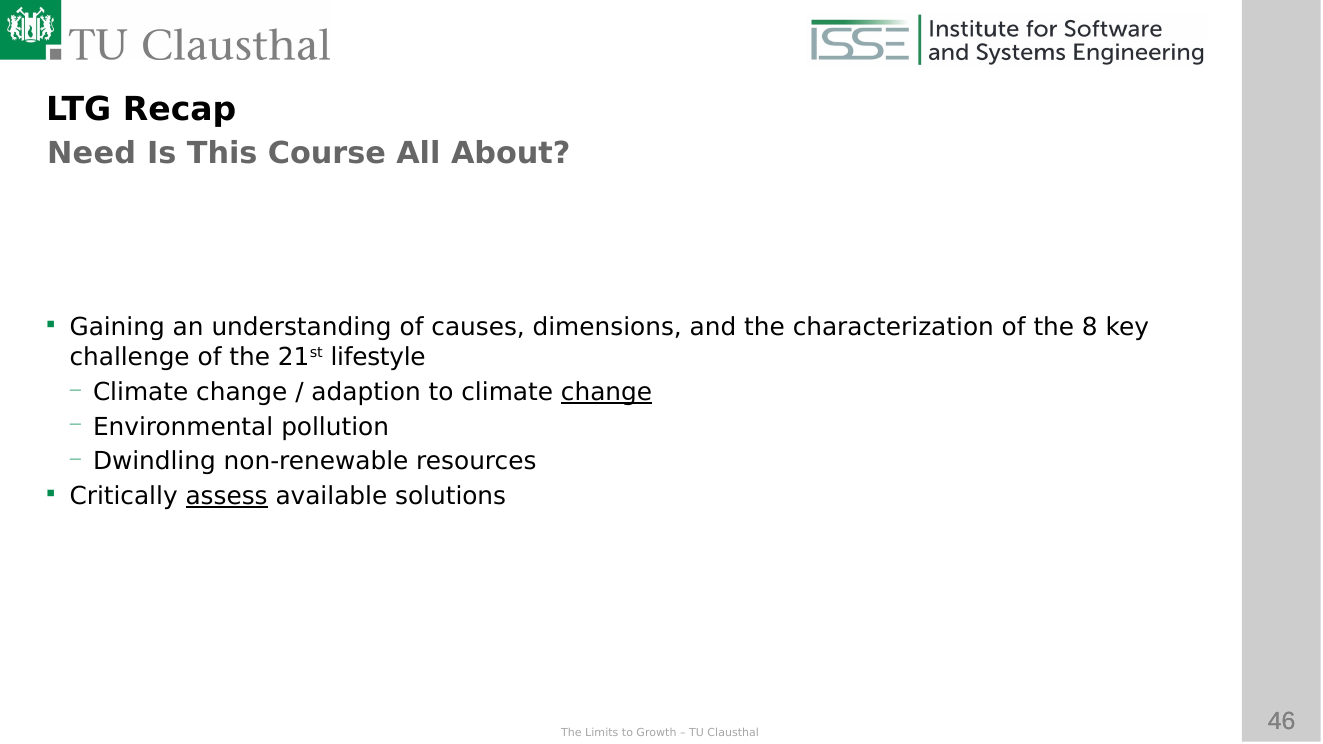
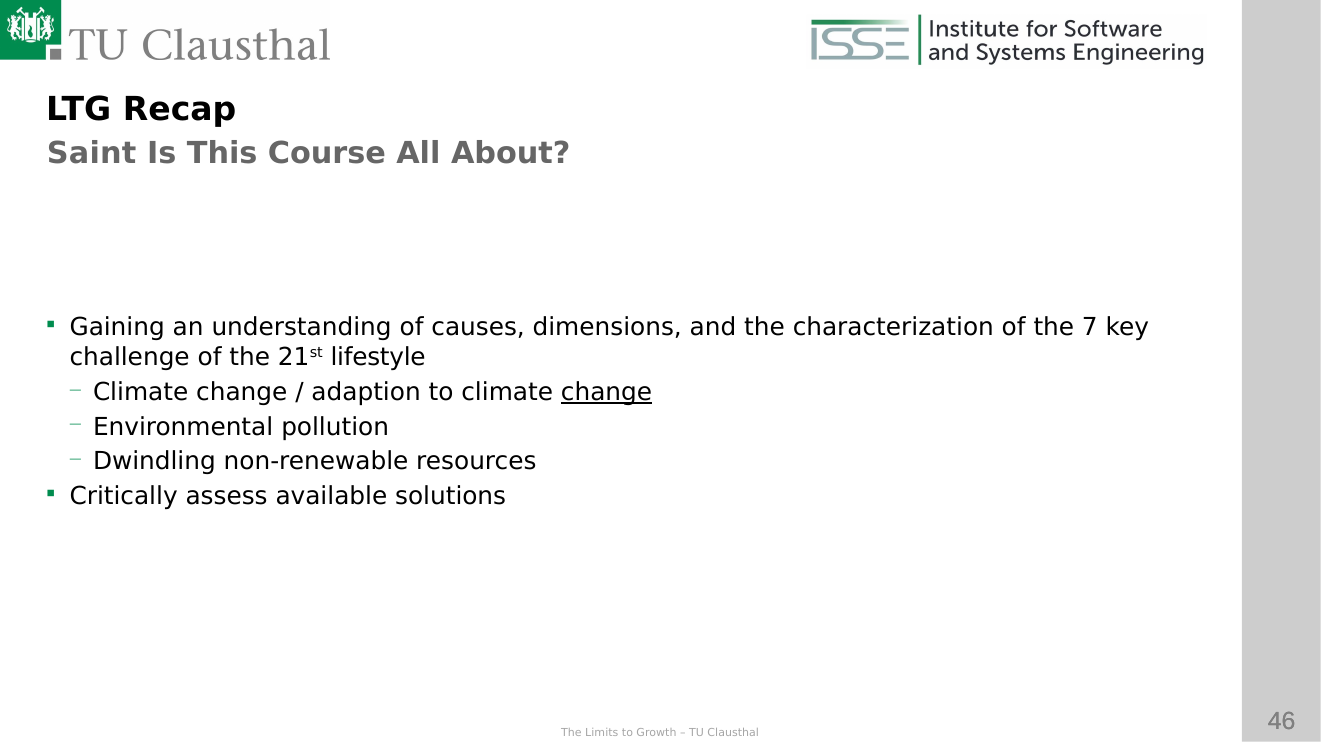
Need: Need -> Saint (92, 153)
8: 8 -> 7 (1090, 328)
assess underline: present -> none (227, 497)
